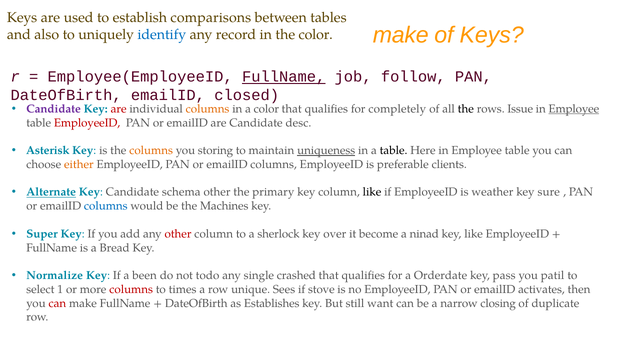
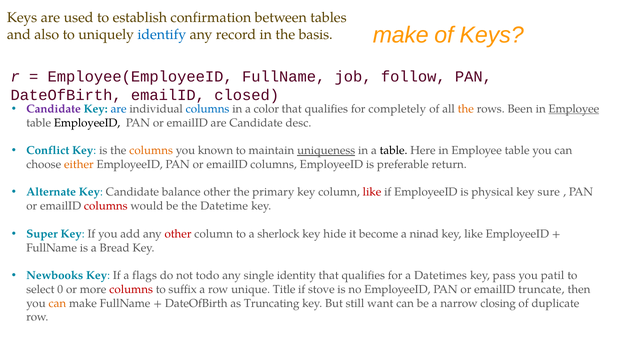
comparisons: comparisons -> confirmation (211, 18)
the color: color -> basis (316, 35)
FullName underline: present -> none (284, 77)
are colour: red -> blue (119, 109)
columns colour: orange -> blue (208, 109)
the colour: black -> orange (466, 109)
Issue: Issue -> Been (520, 109)
EmployeeID colour: red -> black (87, 123)
Asterisk: Asterisk -> Conflict (48, 151)
storing: storing -> known (215, 151)
clients: clients -> return (449, 164)
Alternate underline: present -> none (51, 192)
schema: schema -> balance (181, 192)
like colour: black -> red (372, 192)
weather: weather -> physical (492, 192)
columns colour: blue -> red (106, 206)
Machines: Machines -> Datetime (224, 206)
over: over -> hide (335, 234)
Normalize: Normalize -> Newbooks (55, 276)
been: been -> flags (145, 276)
crashed: crashed -> identity (296, 276)
Orderdate: Orderdate -> Datetimes (441, 276)
1: 1 -> 0 (60, 289)
times: times -> suffix (183, 289)
Sees: Sees -> Title (284, 289)
activates: activates -> truncate (541, 289)
can colour: red -> orange (57, 303)
Establishes: Establishes -> Truncating (272, 303)
